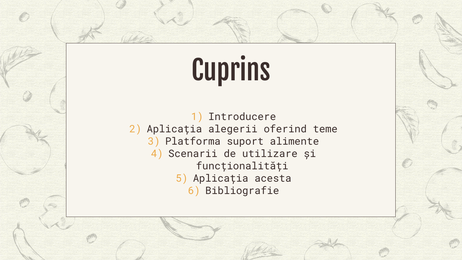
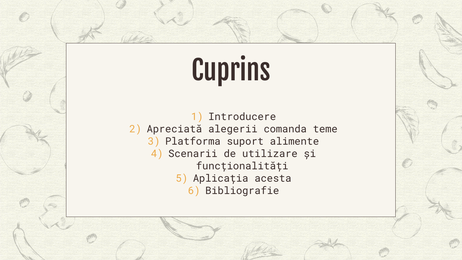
Aplicația: Aplicația -> Apreciată (174, 129)
oferind: oferind -> comanda (285, 129)
